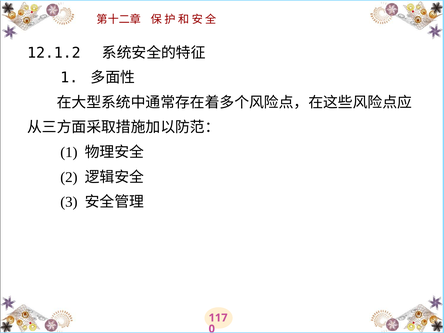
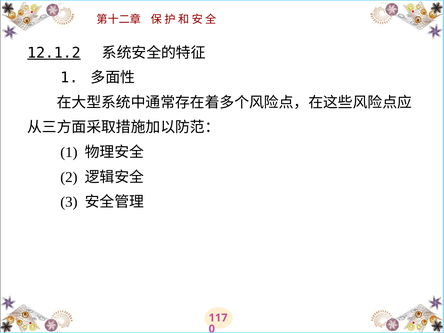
12.1.2 underline: none -> present (54, 53)
